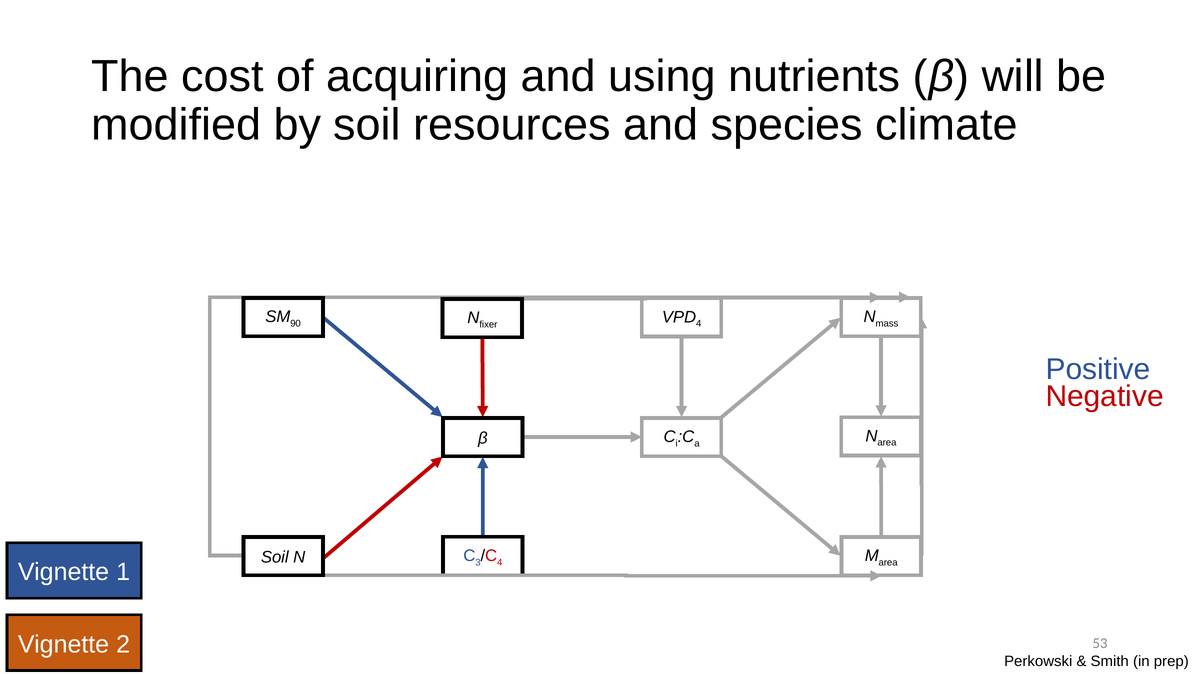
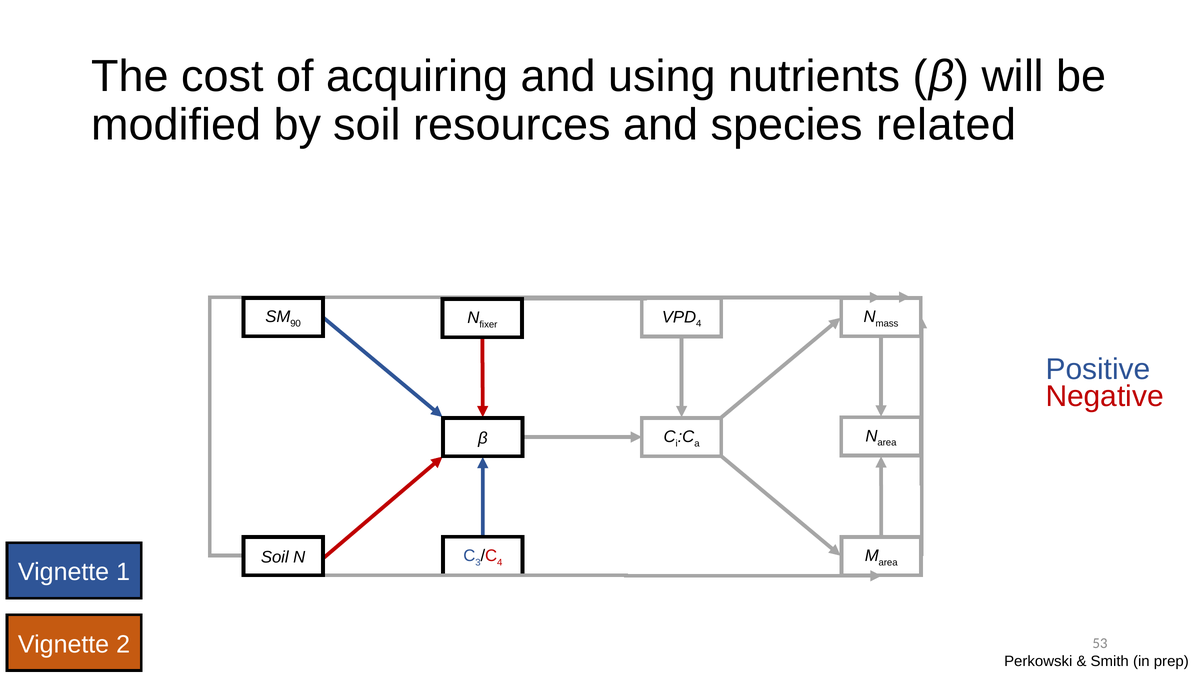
climate: climate -> related (946, 125)
